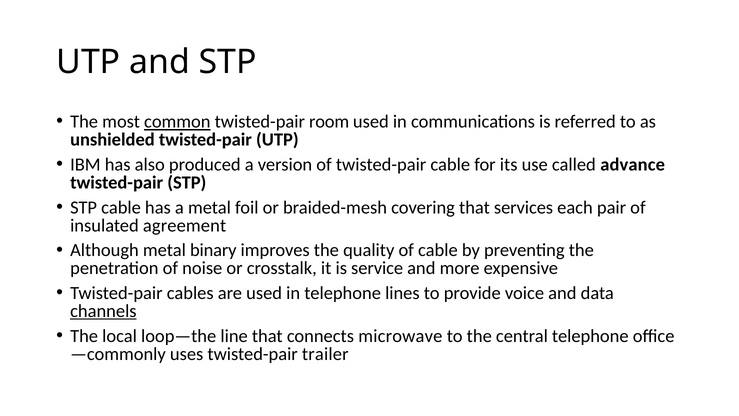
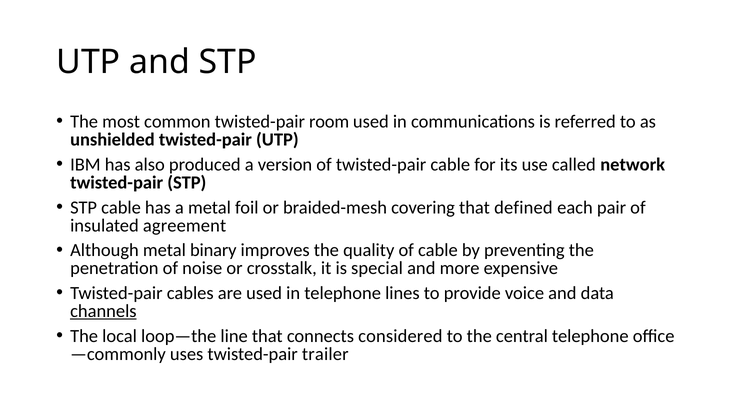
common underline: present -> none (177, 122)
advance: advance -> network (633, 165)
services: services -> defined (523, 207)
service: service -> special (377, 268)
microwave: microwave -> considered (400, 336)
